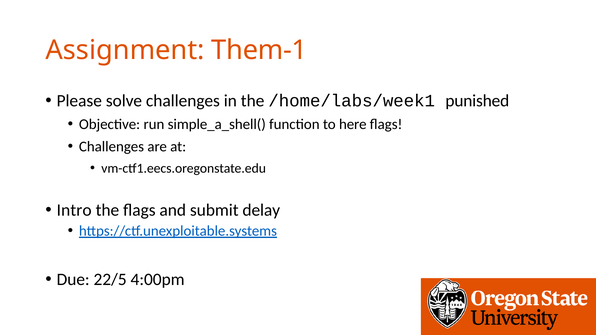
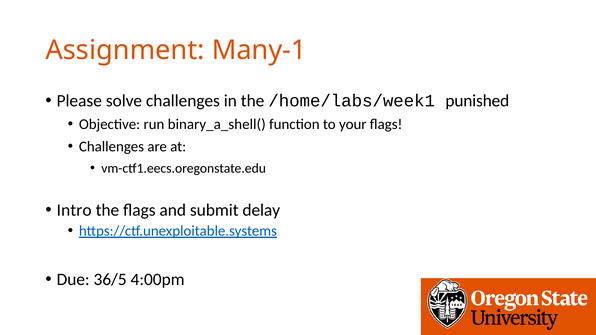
Them-1: Them-1 -> Many-1 (259, 50)
simple_a_shell(: simple_a_shell( -> binary_a_shell( (217, 124)
here: here -> your (353, 124)
22/5: 22/5 -> 36/5 (110, 280)
